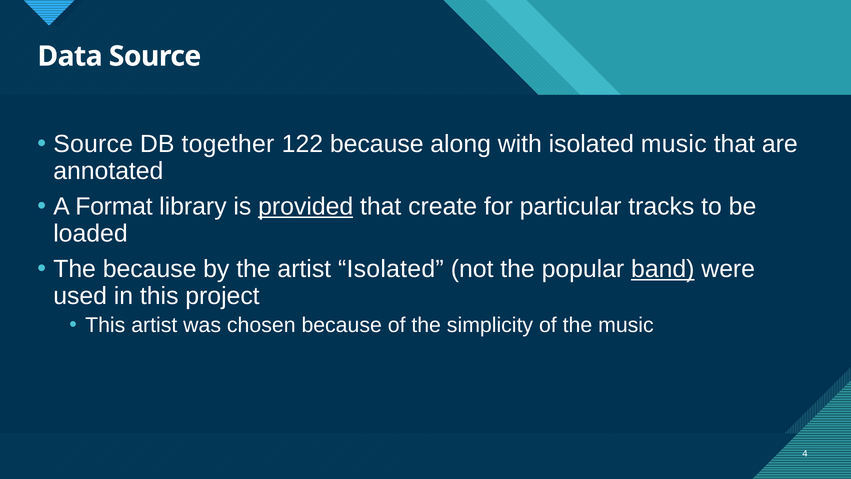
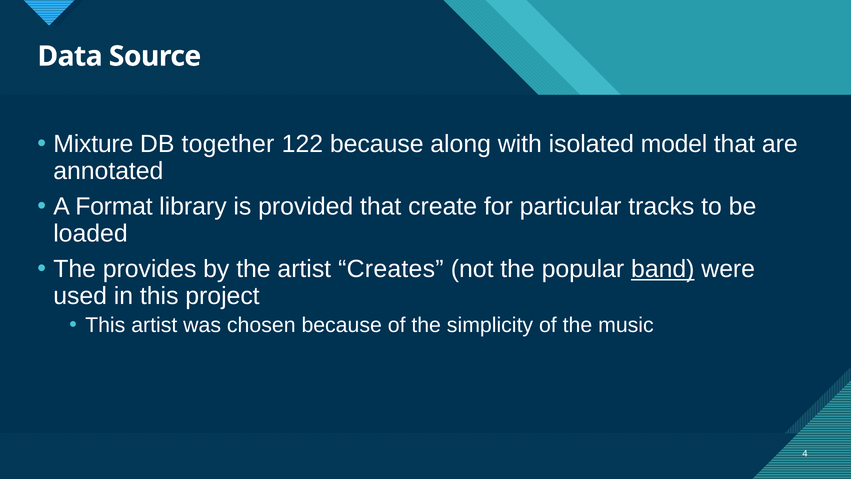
Source: Source -> Mixture (93, 144)
isolated music: music -> model (674, 144)
provided underline: present -> none (306, 206)
The because: because -> provides (150, 269)
artist Isolated: Isolated -> Creates (391, 269)
